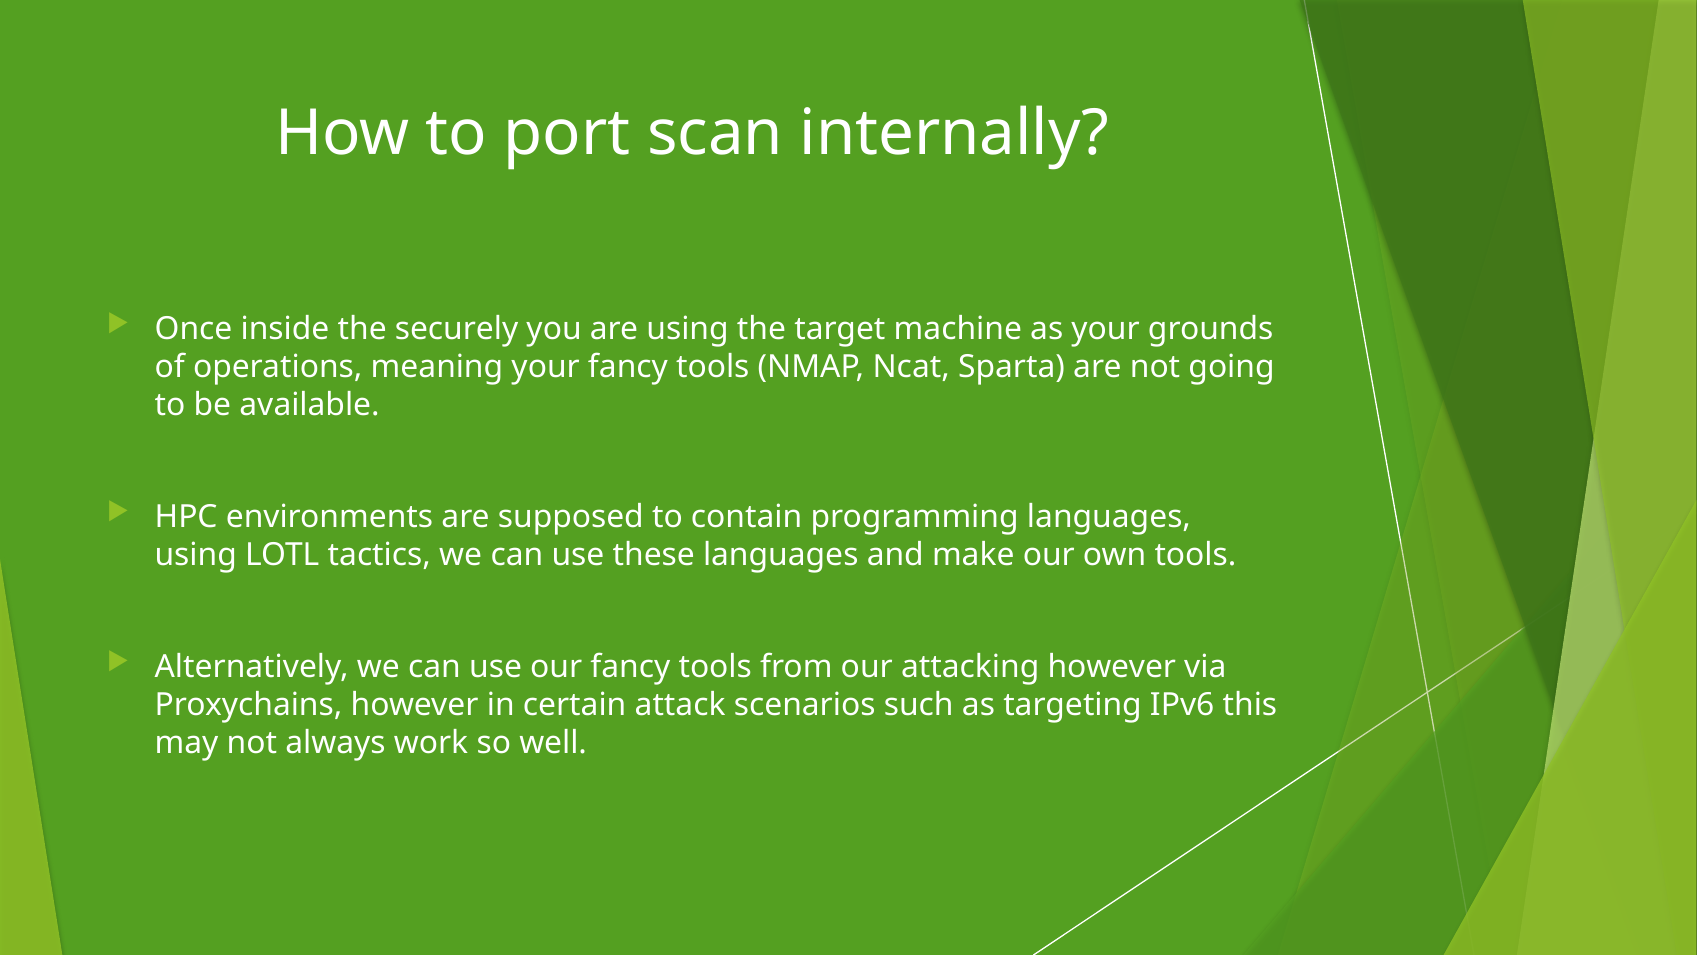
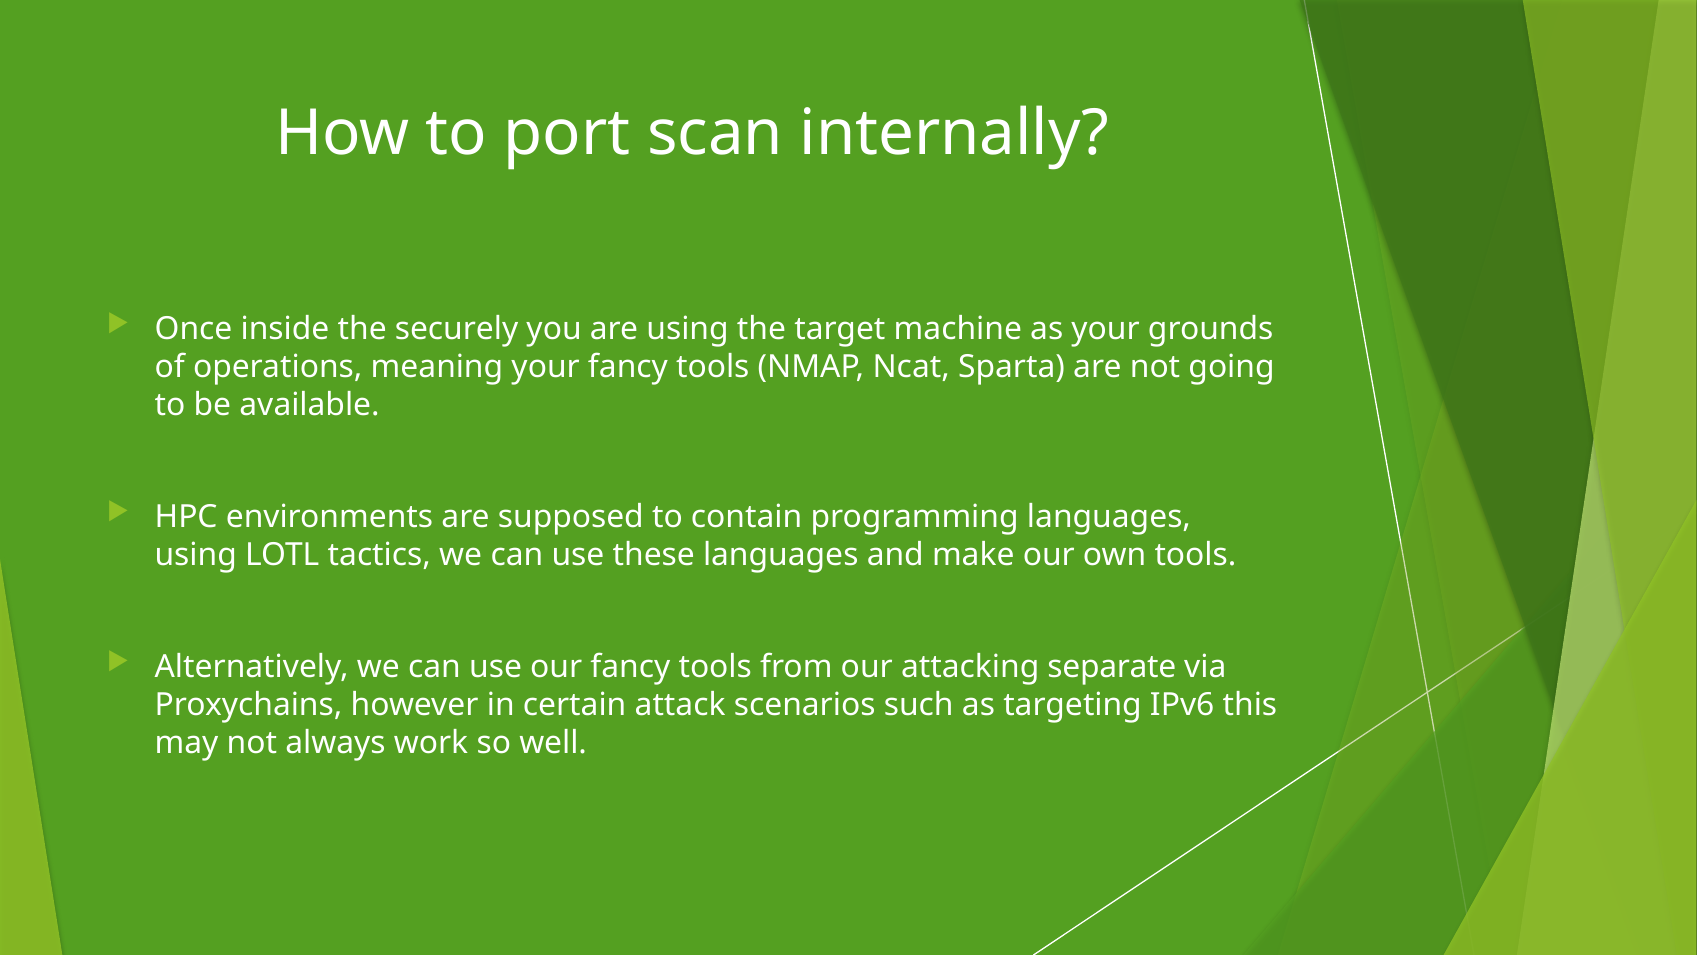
attacking however: however -> separate (1112, 666)
